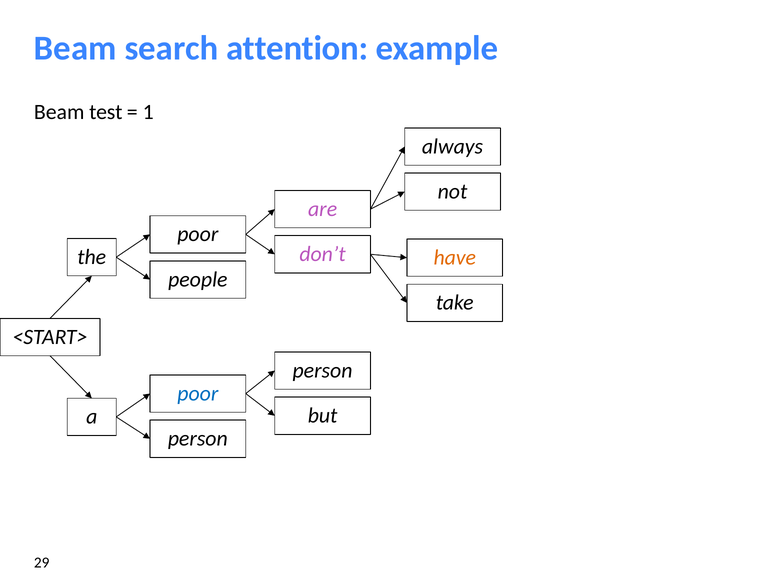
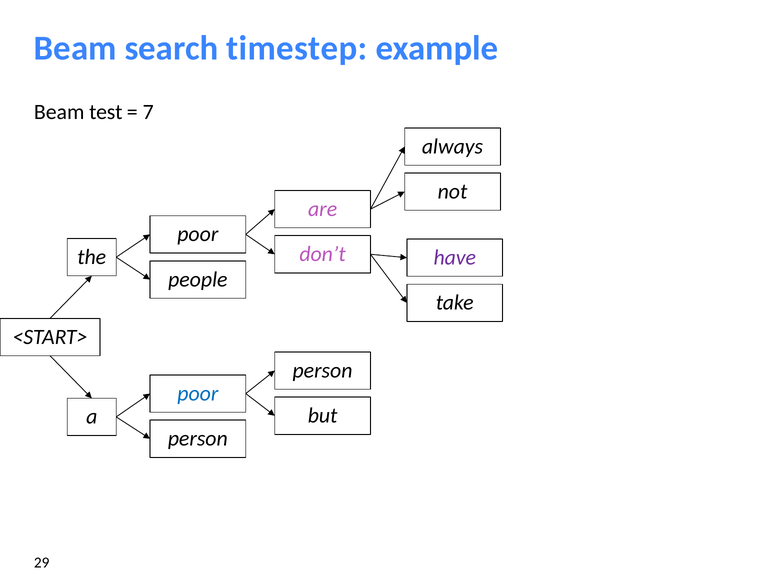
attention: attention -> timestep (297, 48)
1: 1 -> 7 (148, 112)
have colour: orange -> purple (455, 258)
